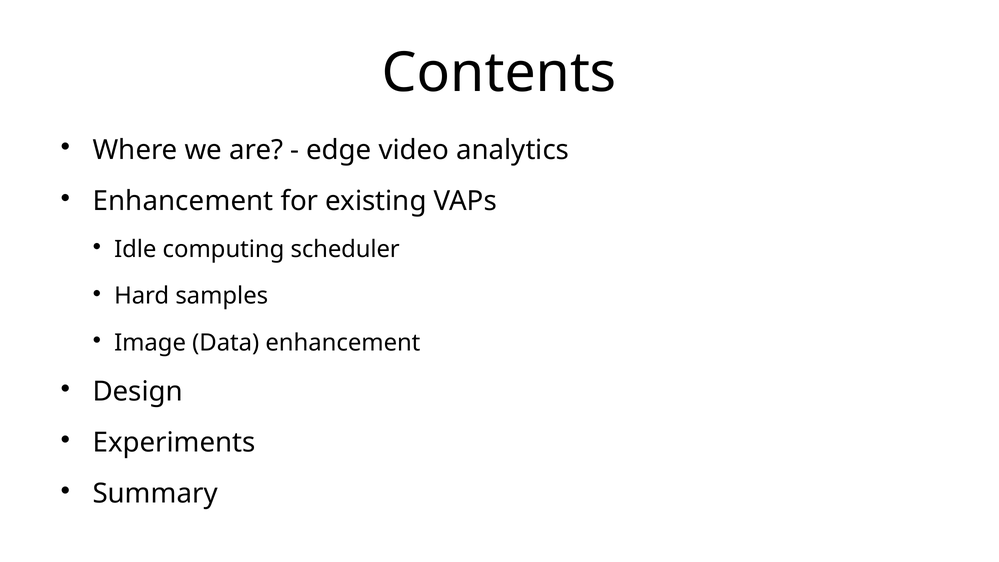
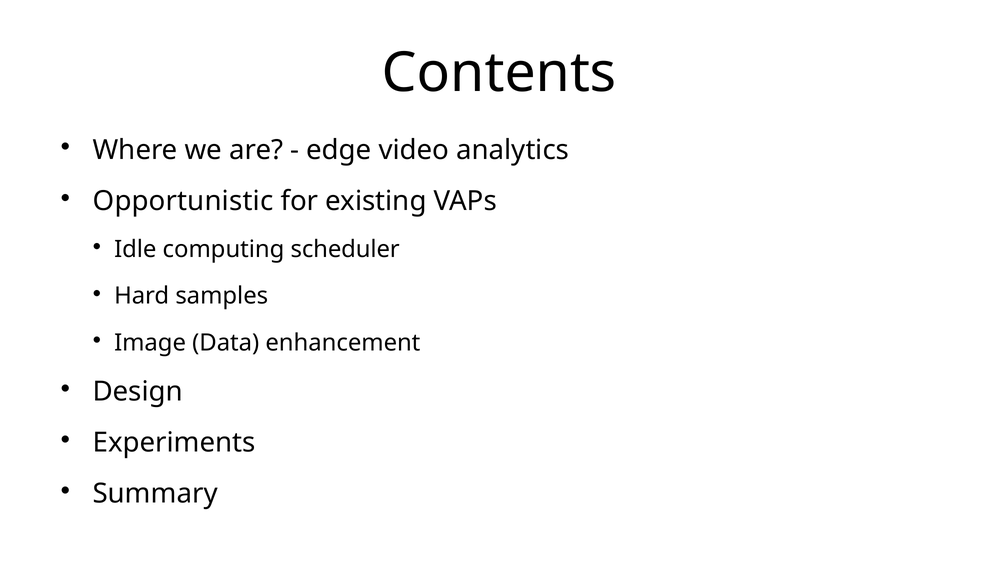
Enhancement: Enhancement -> Opportunistic (183, 201)
